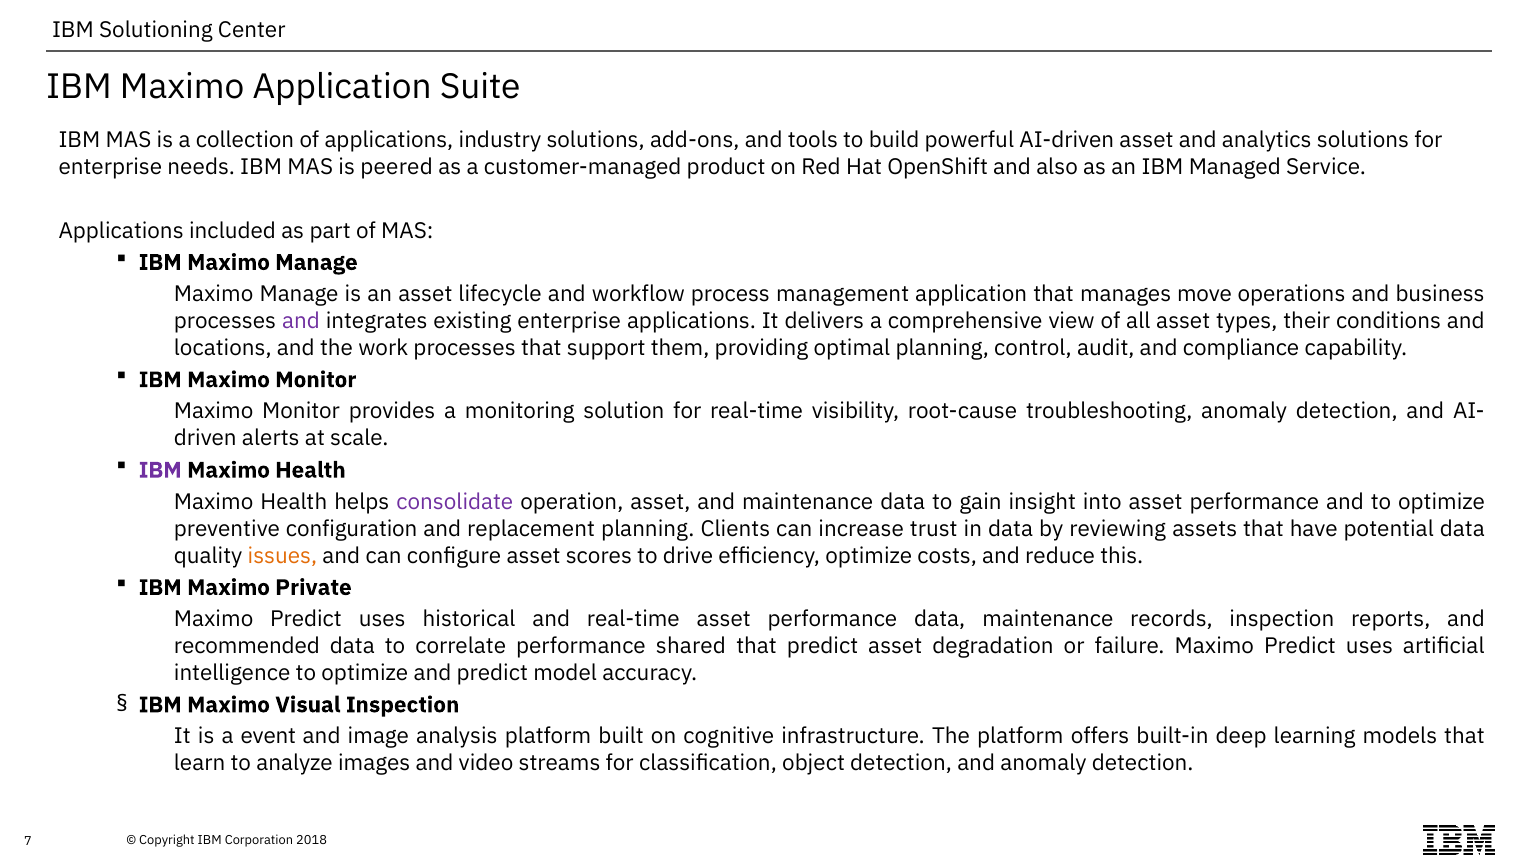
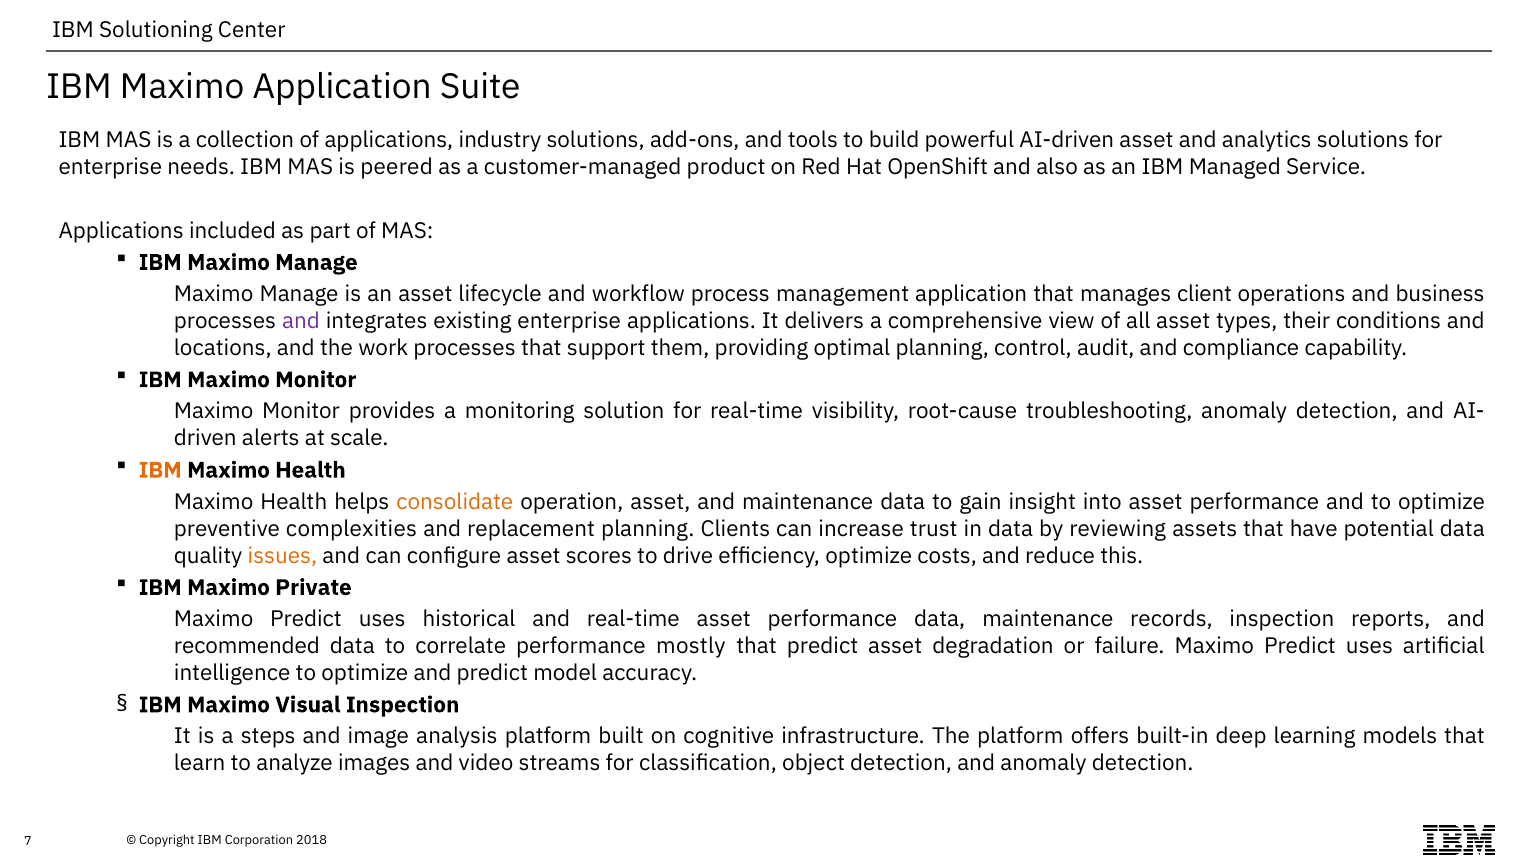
move: move -> client (1205, 294)
IBM colour: purple -> orange (160, 470)
consolidate colour: purple -> orange (455, 502)
configuration: configuration -> complexities (352, 529)
shared: shared -> mostly (691, 646)
event: event -> steps (268, 737)
